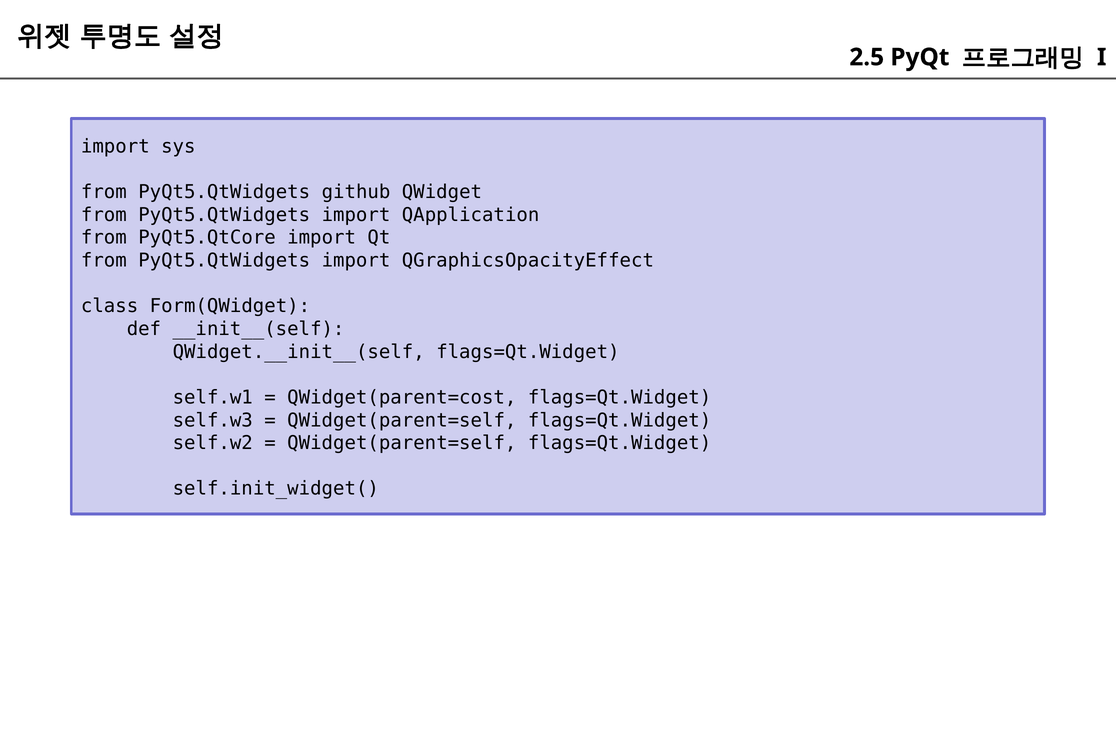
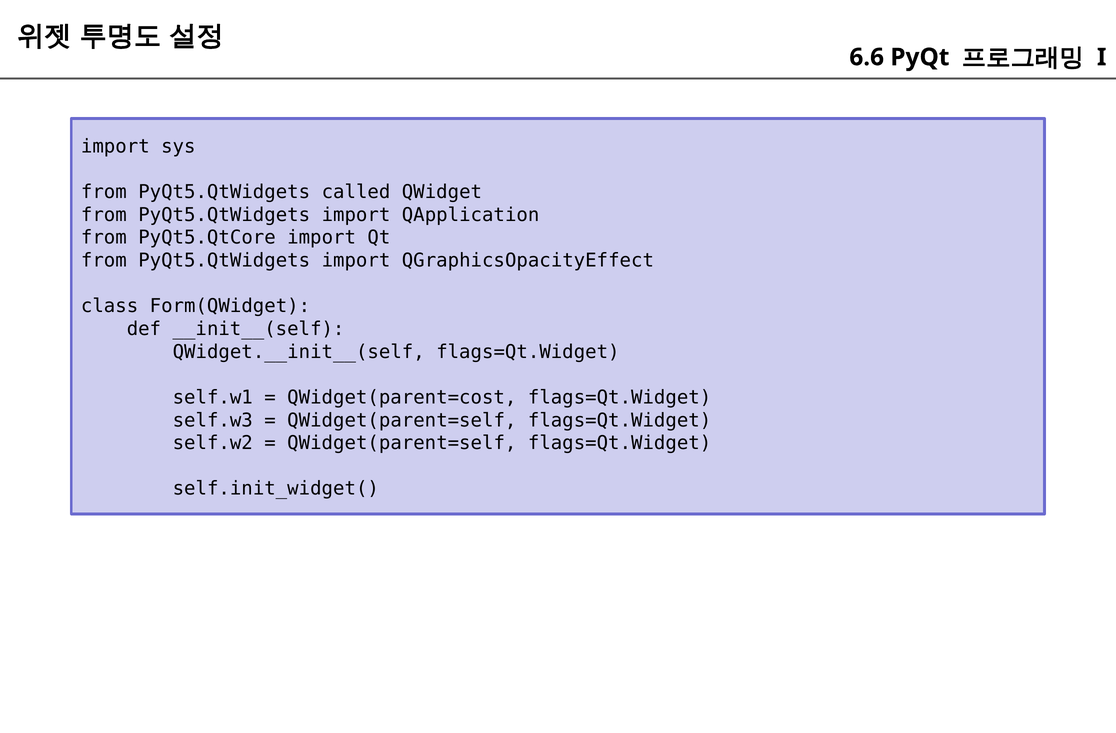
2.5: 2.5 -> 6.6 (867, 57)
github: github -> called (356, 192)
